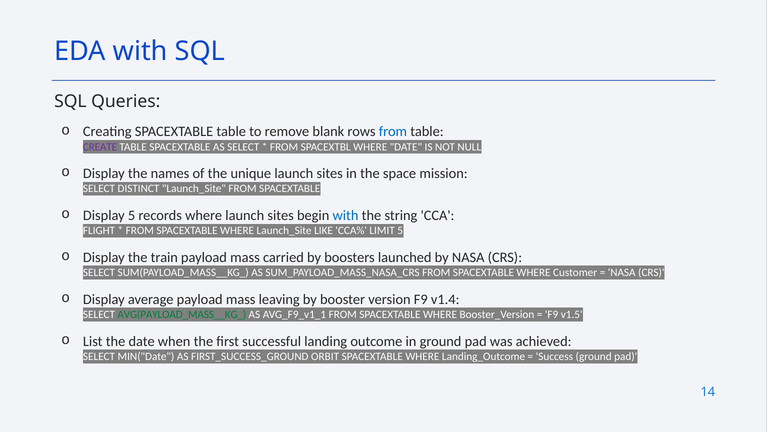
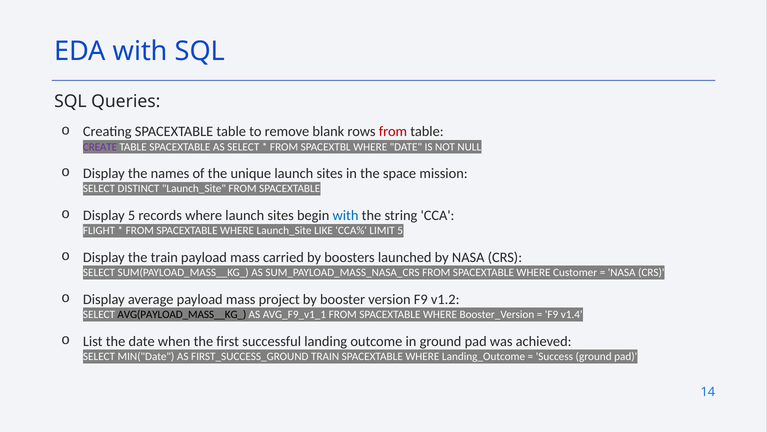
from colour: blue -> red (393, 132)
leaving: leaving -> project (279, 299)
v1.4: v1.4 -> v1.2 (445, 299)
AVG(PAYLOAD_MASS__KG_ colour: green -> black (182, 314)
v1.5: v1.5 -> v1.4 (572, 314)
FIRST_SUCCESS_GROUND ORBIT: ORBIT -> TRAIN (325, 356)
